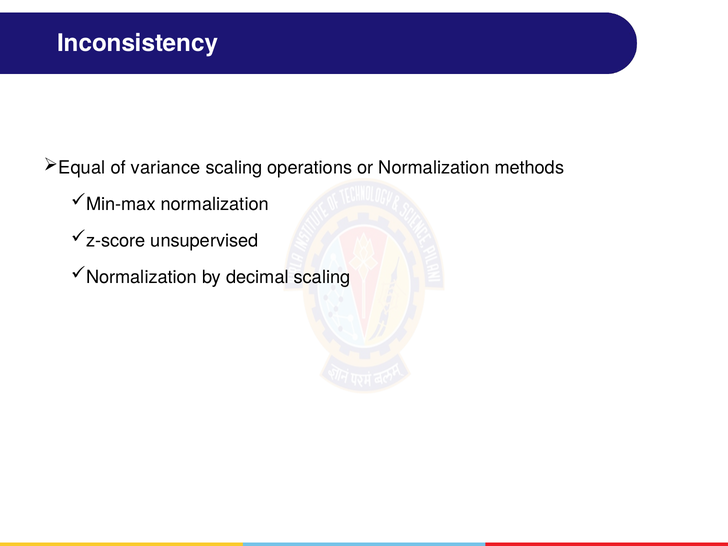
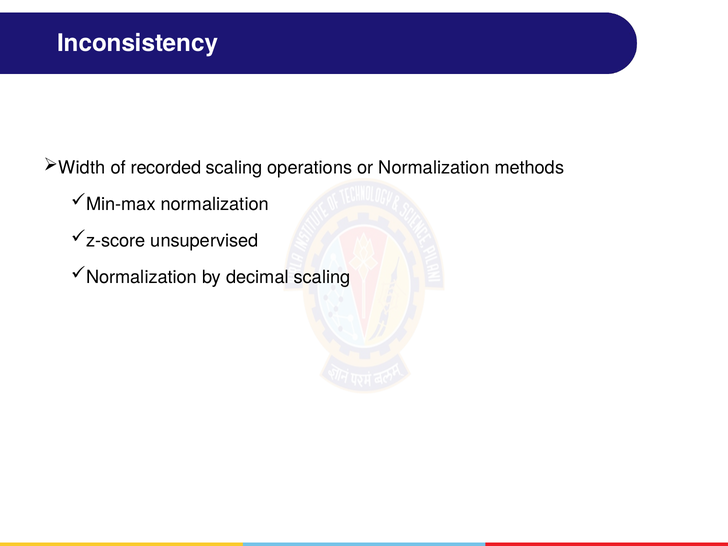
Equal: Equal -> Width (82, 168)
variance: variance -> recorded (166, 168)
